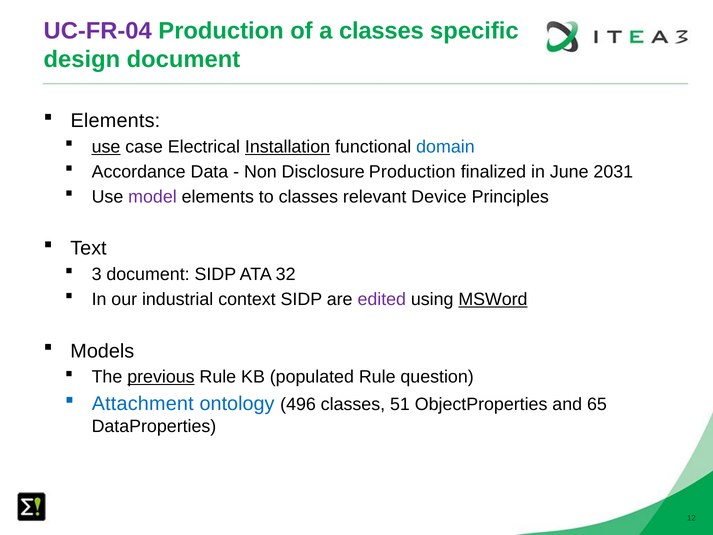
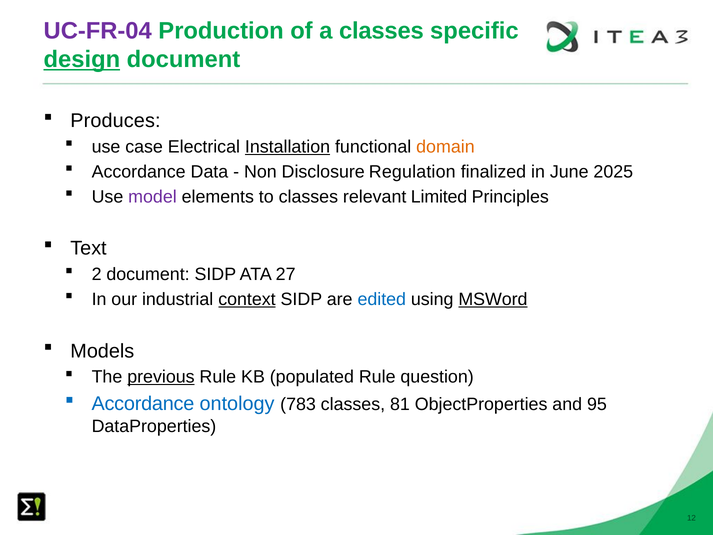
design underline: none -> present (82, 60)
Elements: Elements -> Produces (115, 121)
use underline: present -> none (106, 147)
domain colour: blue -> orange (445, 147)
Disclosure Production: Production -> Regulation (412, 172)
2031: 2031 -> 2025 (613, 172)
Device: Device -> Limited (439, 197)
3: 3 -> 2 (97, 274)
32: 32 -> 27 (286, 274)
context underline: none -> present (247, 299)
edited colour: purple -> blue (382, 299)
Attachment: Attachment -> Accordance (143, 404)
496: 496 -> 783 (298, 404)
51: 51 -> 81 (400, 404)
65: 65 -> 95 (597, 404)
